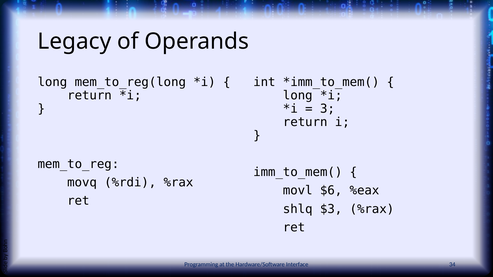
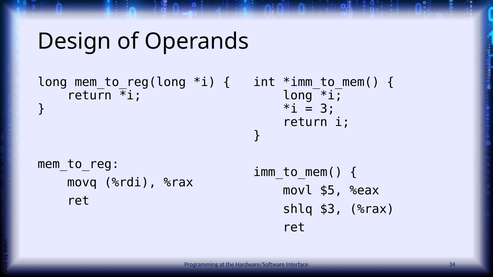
Legacy: Legacy -> Design (74, 41)
$6: $6 -> $5 (331, 191)
